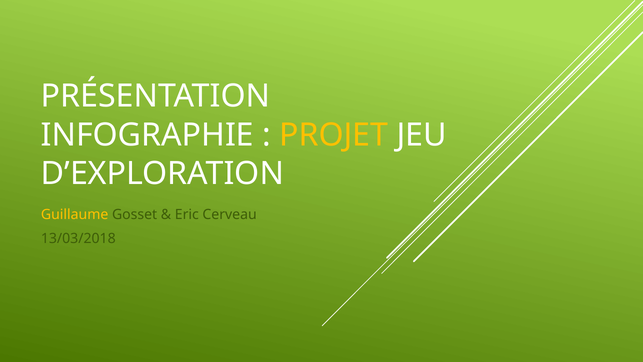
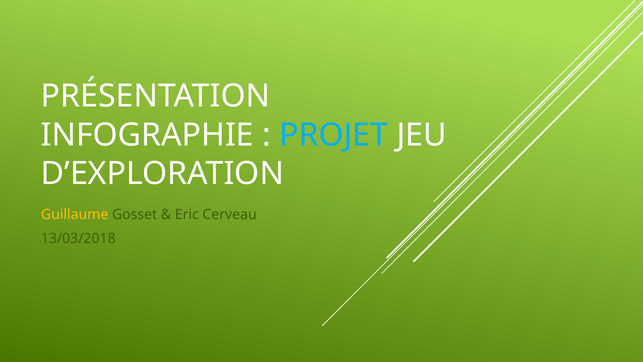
PROJET colour: yellow -> light blue (334, 135)
